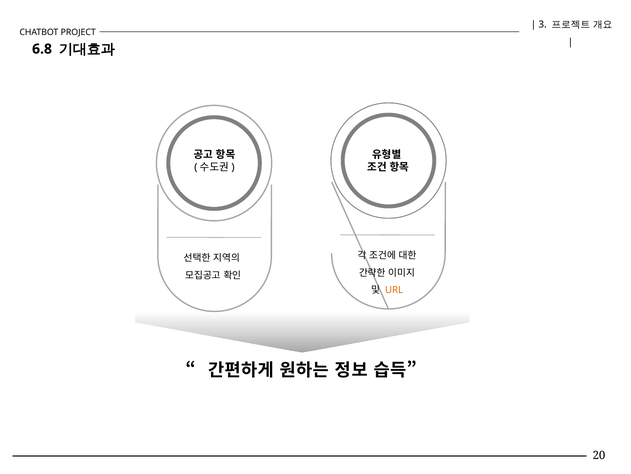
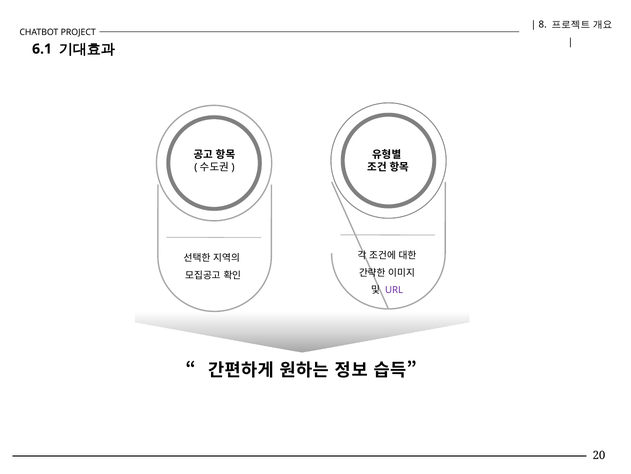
3: 3 -> 8 (543, 25)
6.8: 6.8 -> 6.1 (42, 49)
URL colour: orange -> purple (394, 290)
